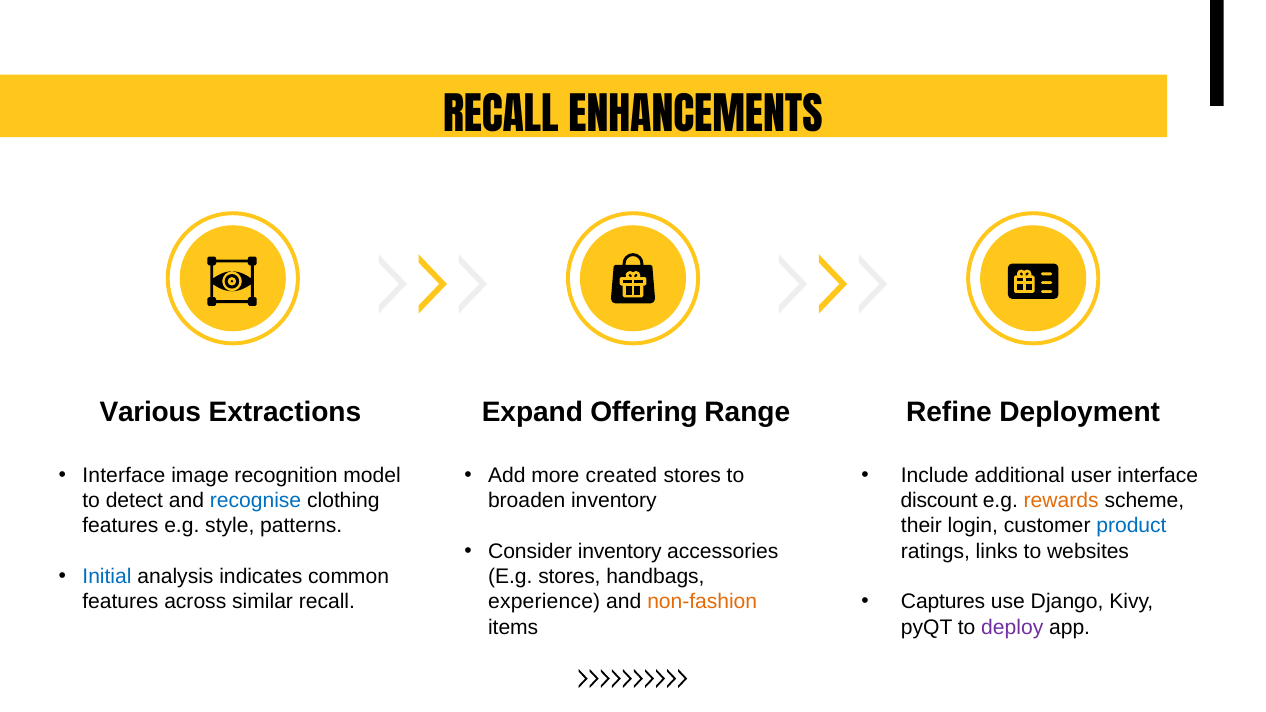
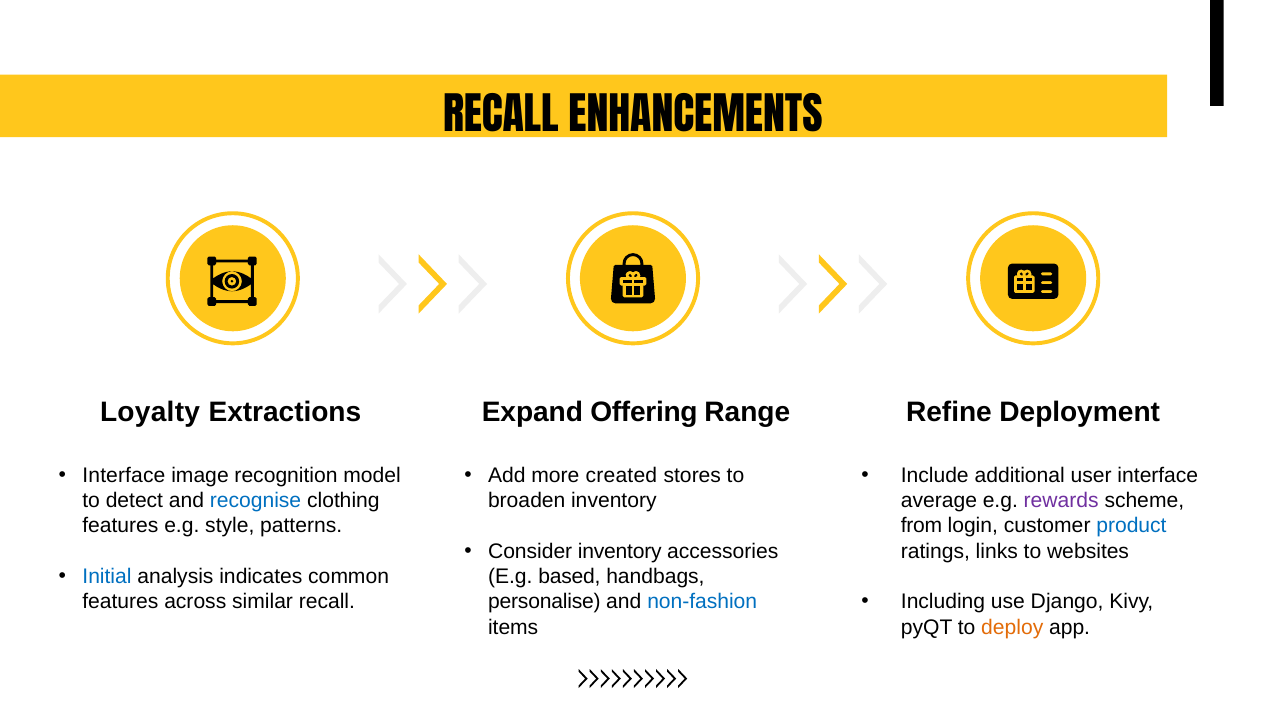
Various: Various -> Loyalty (150, 413)
discount: discount -> average (939, 501)
rewards colour: orange -> purple (1061, 501)
their: their -> from (922, 526)
E.g stores: stores -> based (569, 577)
Captures: Captures -> Including (943, 602)
experience: experience -> personalise (544, 602)
non-fashion colour: orange -> blue (702, 602)
deploy colour: purple -> orange (1012, 627)
